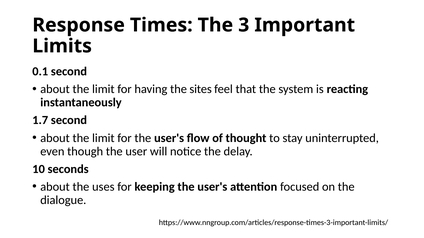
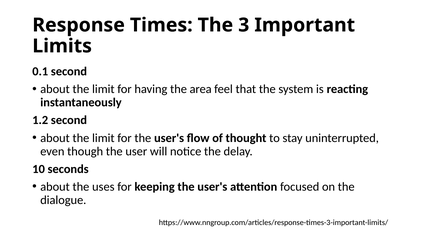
sites: sites -> area (201, 89)
1.7: 1.7 -> 1.2 (40, 121)
